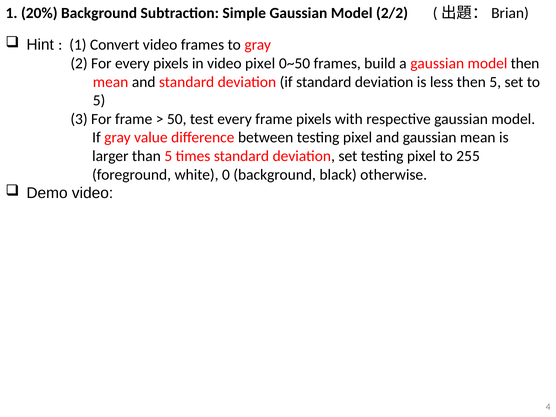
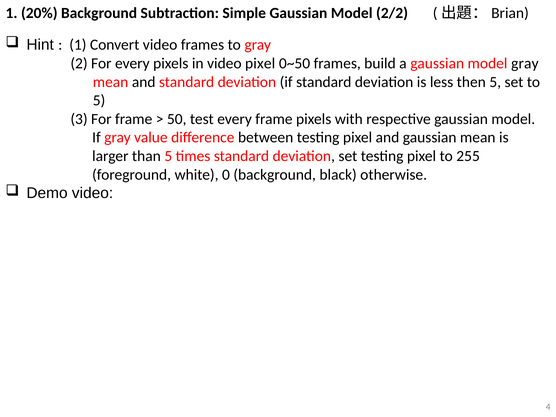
model then: then -> gray (525, 63)
